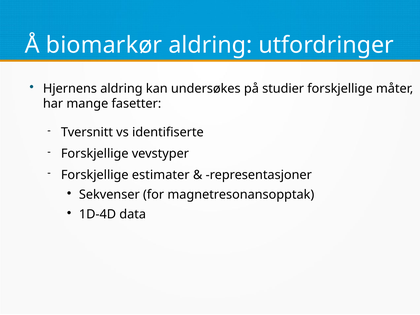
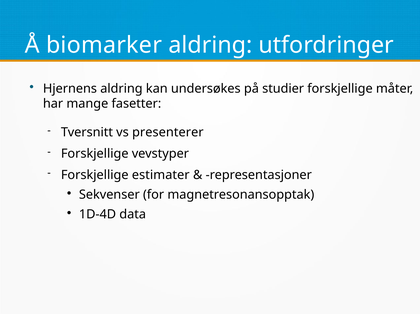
biomarkør: biomarkør -> biomarker (104, 45)
identifiserte: identifiserte -> presenterer (168, 132)
